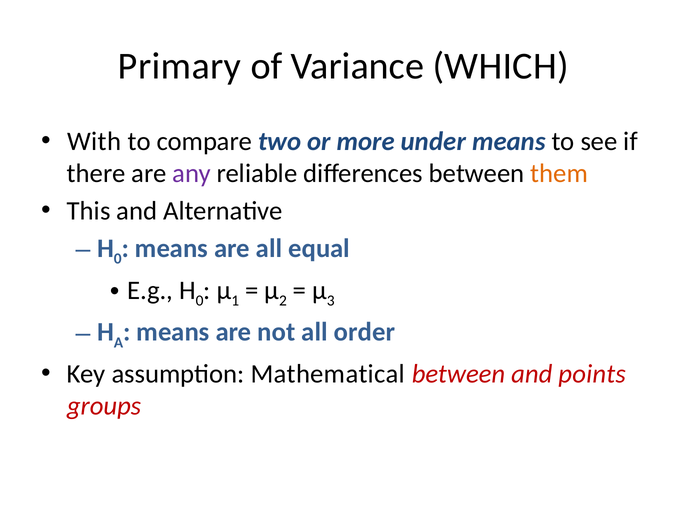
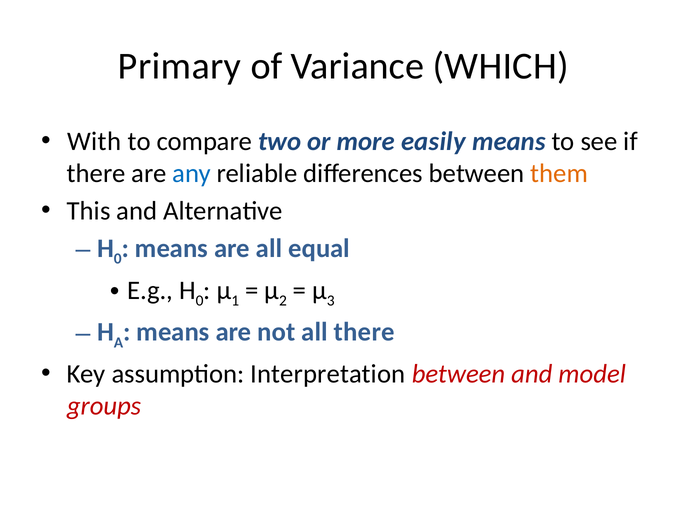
under: under -> easily (433, 142)
any colour: purple -> blue (192, 174)
all order: order -> there (364, 332)
Mathematical: Mathematical -> Interpretation (328, 374)
points: points -> model (592, 374)
